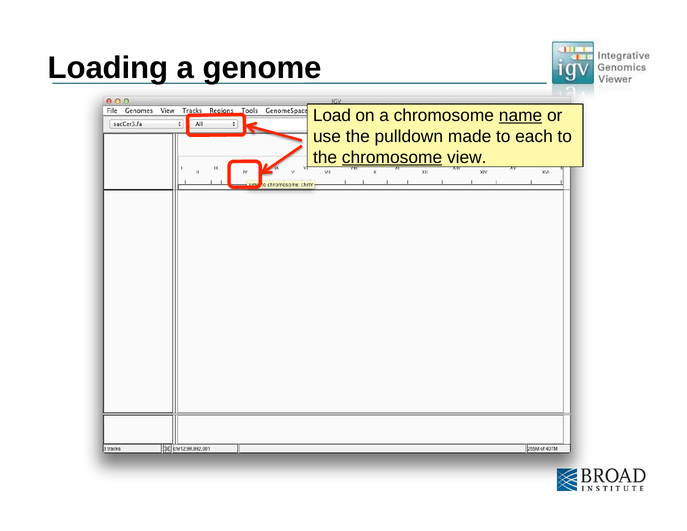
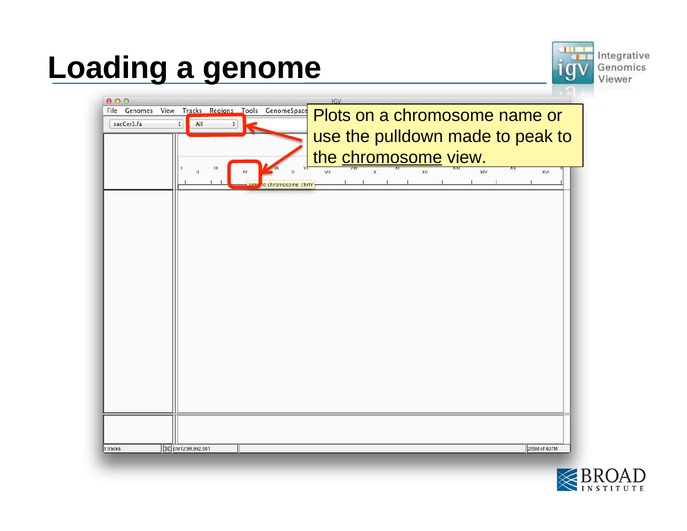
Load: Load -> Plots (332, 116)
name underline: present -> none (521, 116)
each: each -> peak (534, 136)
